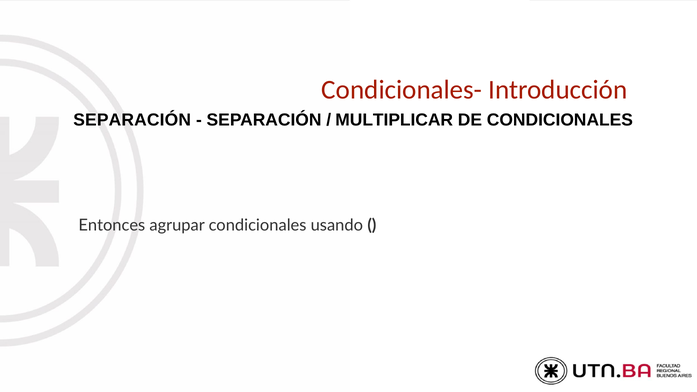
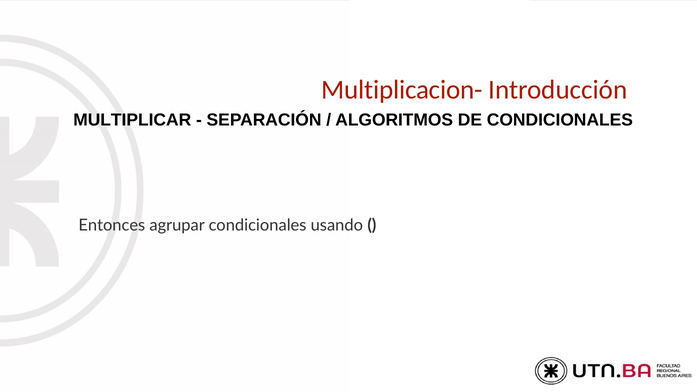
Condicionales-: Condicionales- -> Multiplicacion- (402, 90)
SEPARACIÓN: SEPARACIÓN -> MULTIPLICAR (132, 120)
MULTIPLICAR: MULTIPLICAR -> ALGORITMOS (394, 120)
